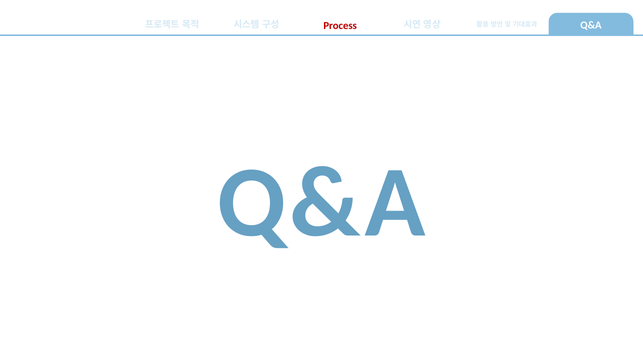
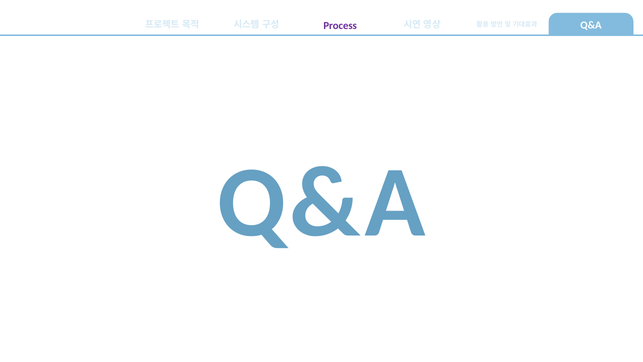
Process colour: red -> purple (340, 25)
